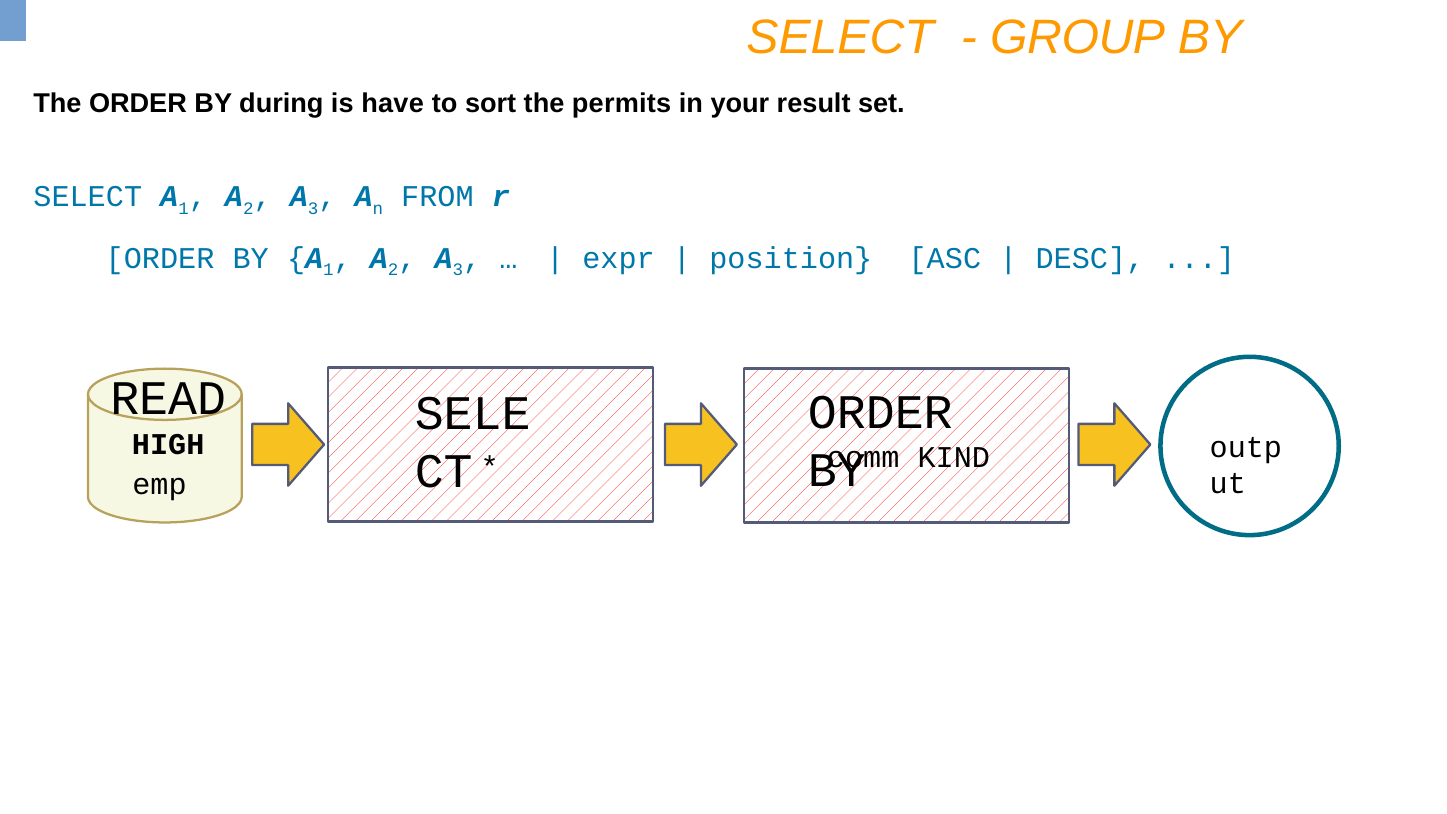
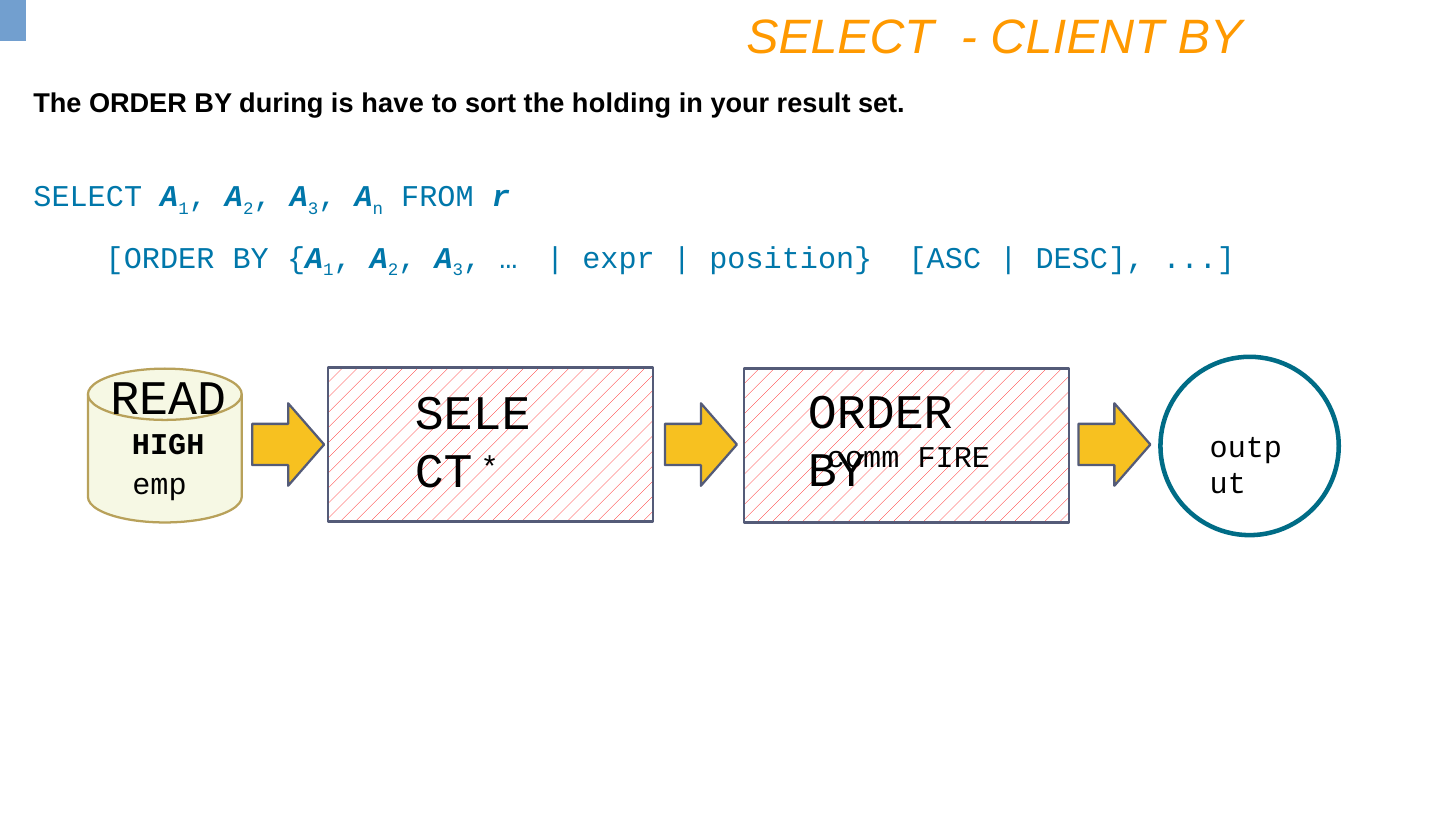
GROUP: GROUP -> CLIENT (1077, 38)
permits: permits -> holding (622, 103)
KIND: KIND -> FIRE (954, 457)
